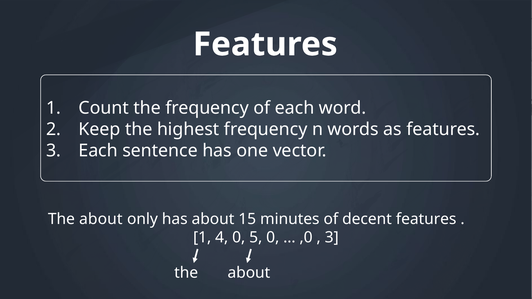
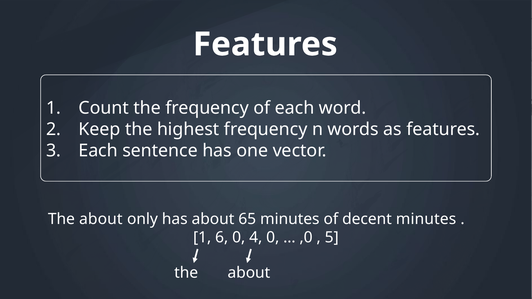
15: 15 -> 65 (247, 219)
decent features: features -> minutes (426, 219)
4: 4 -> 6 (222, 238)
5: 5 -> 4 (256, 238)
3: 3 -> 5 (332, 238)
